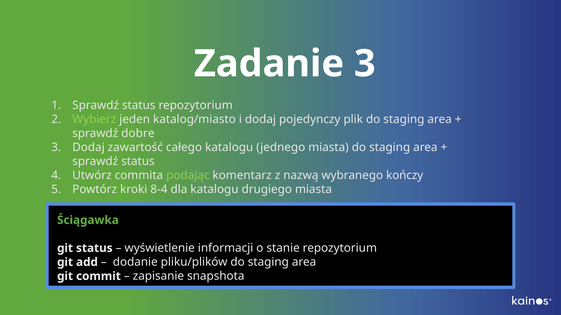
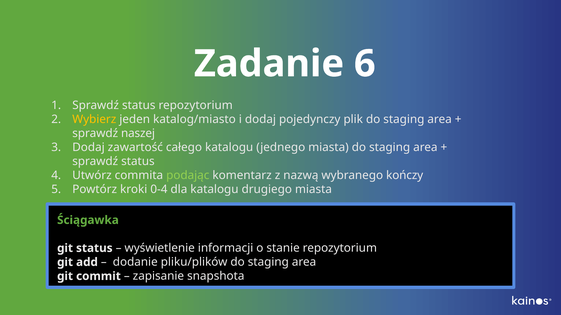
Zadanie 3: 3 -> 6 (365, 64)
Wybierz colour: light green -> yellow (94, 119)
dobre: dobre -> naszej (138, 133)
8-4: 8-4 -> 0-4 (159, 190)
